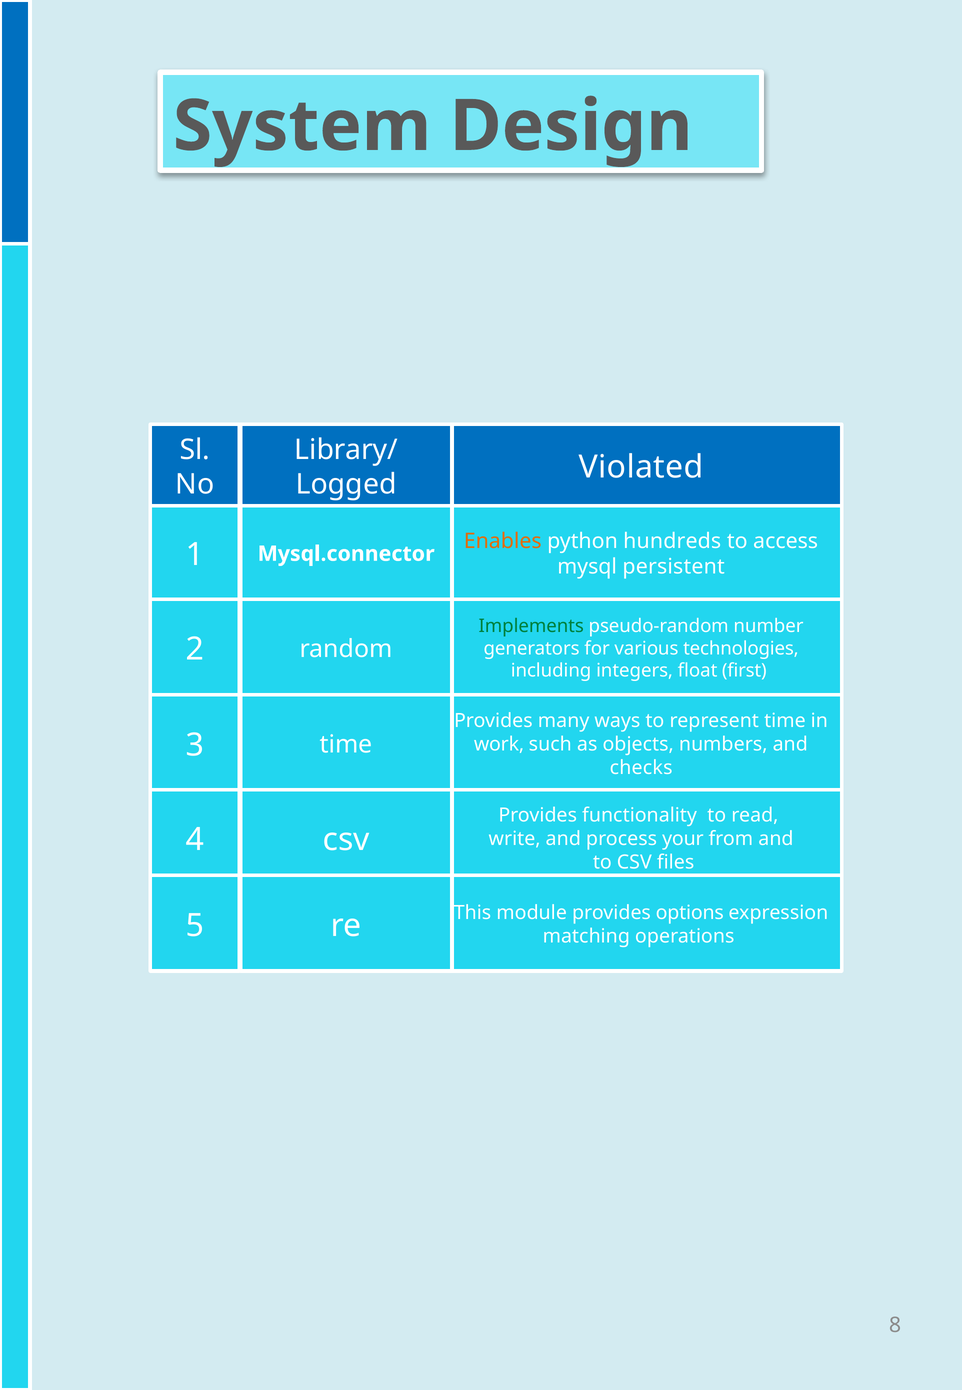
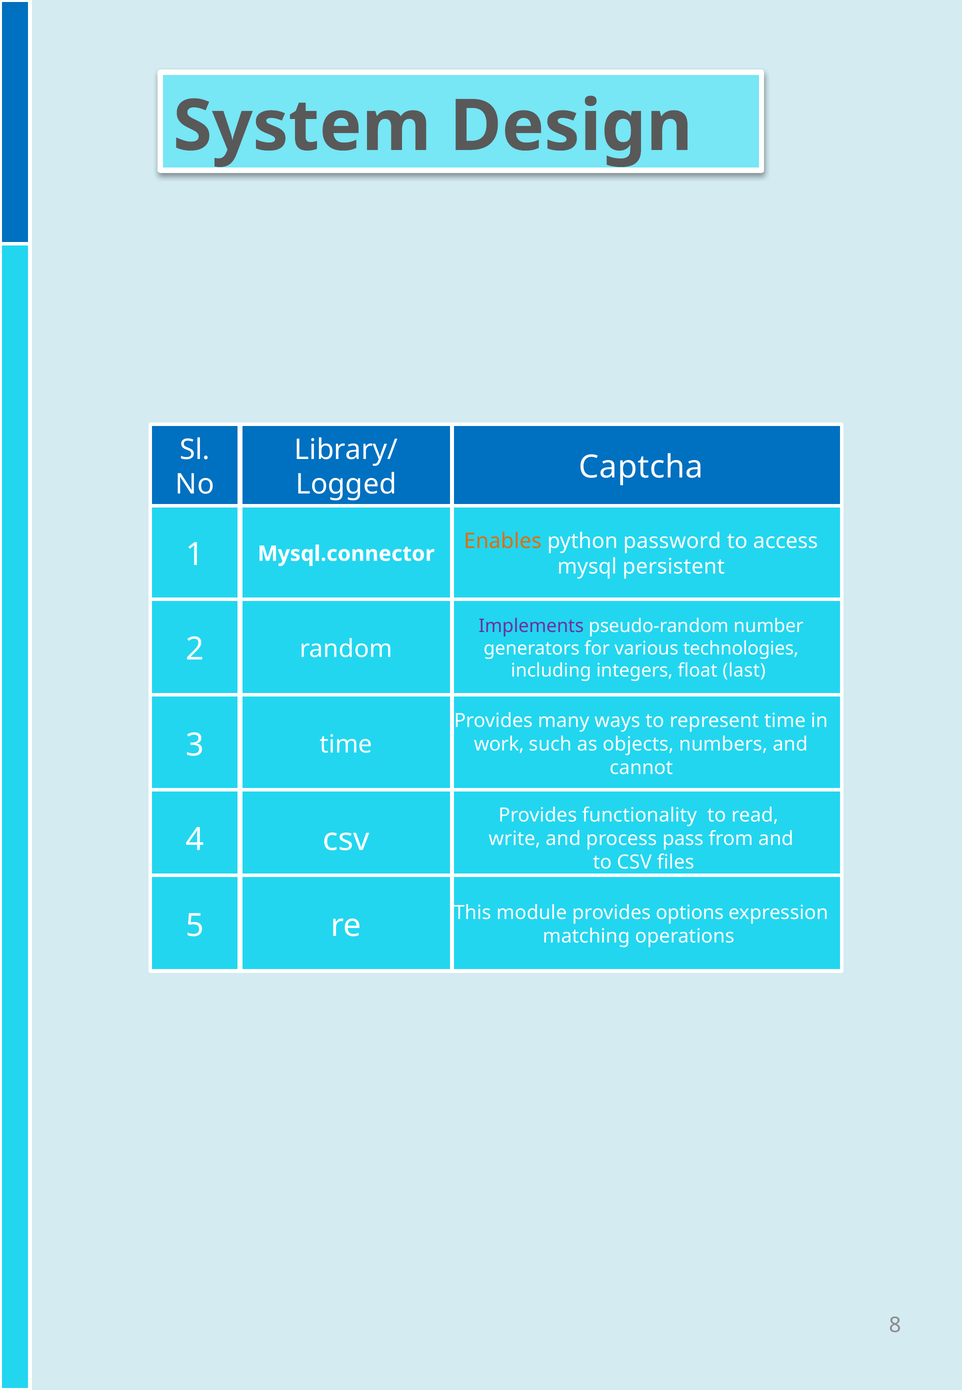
Violated: Violated -> Captcha (641, 467)
hundreds: hundreds -> password (672, 541)
Implements colour: green -> purple (531, 626)
first: first -> last (744, 671)
checks: checks -> cannot (641, 767)
your: your -> pass (683, 839)
